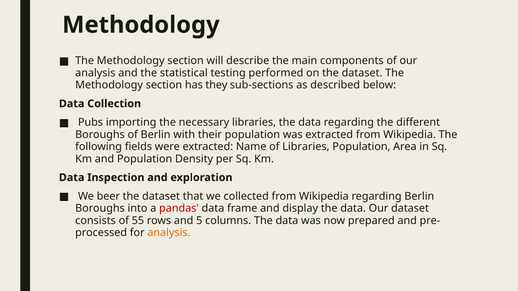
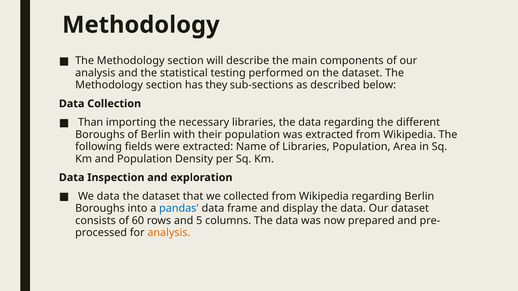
Pubs: Pubs -> Than (91, 122)
We beer: beer -> data (108, 196)
pandas colour: red -> blue (179, 209)
55: 55 -> 60 (138, 221)
